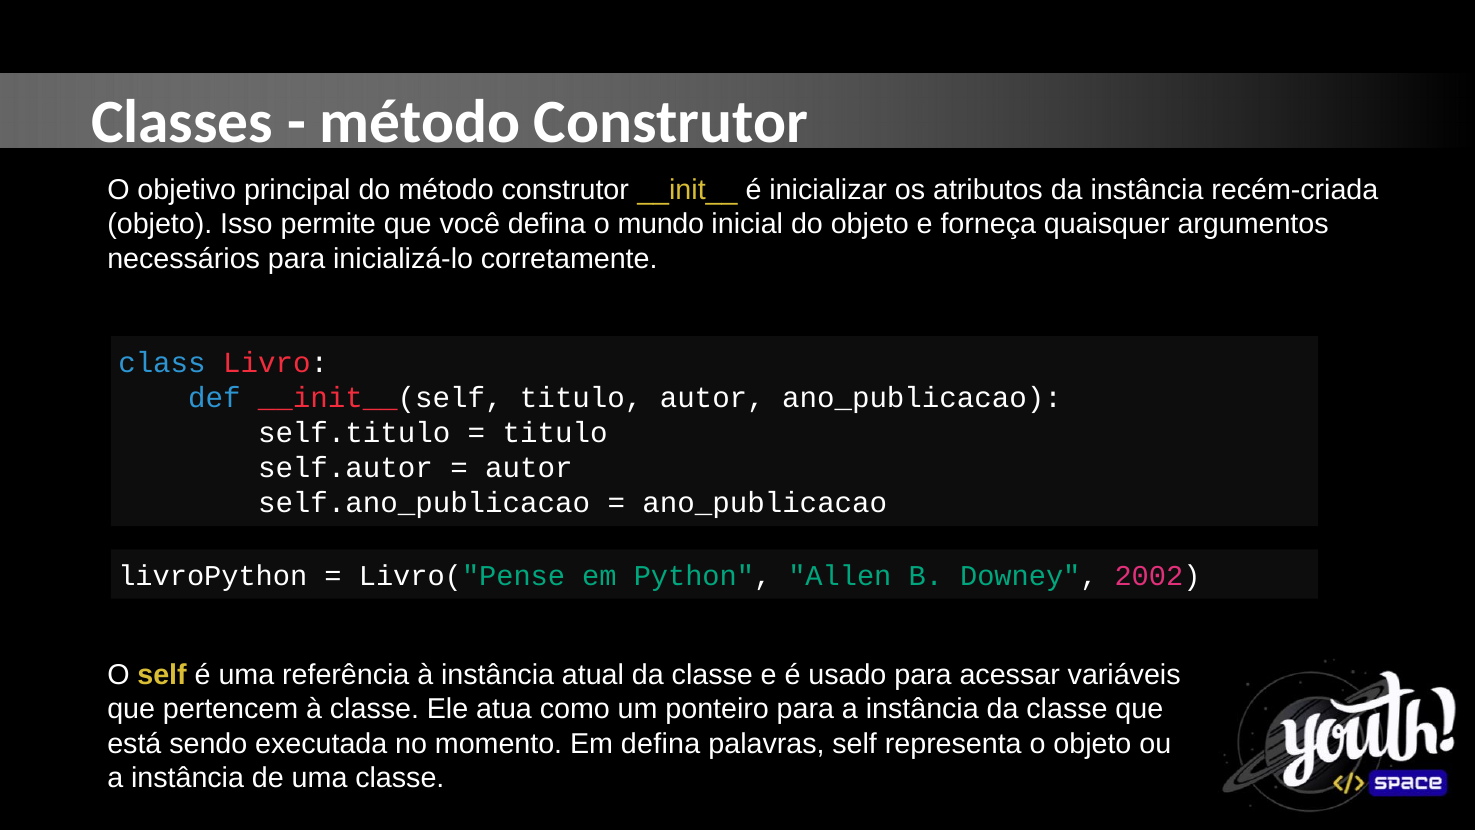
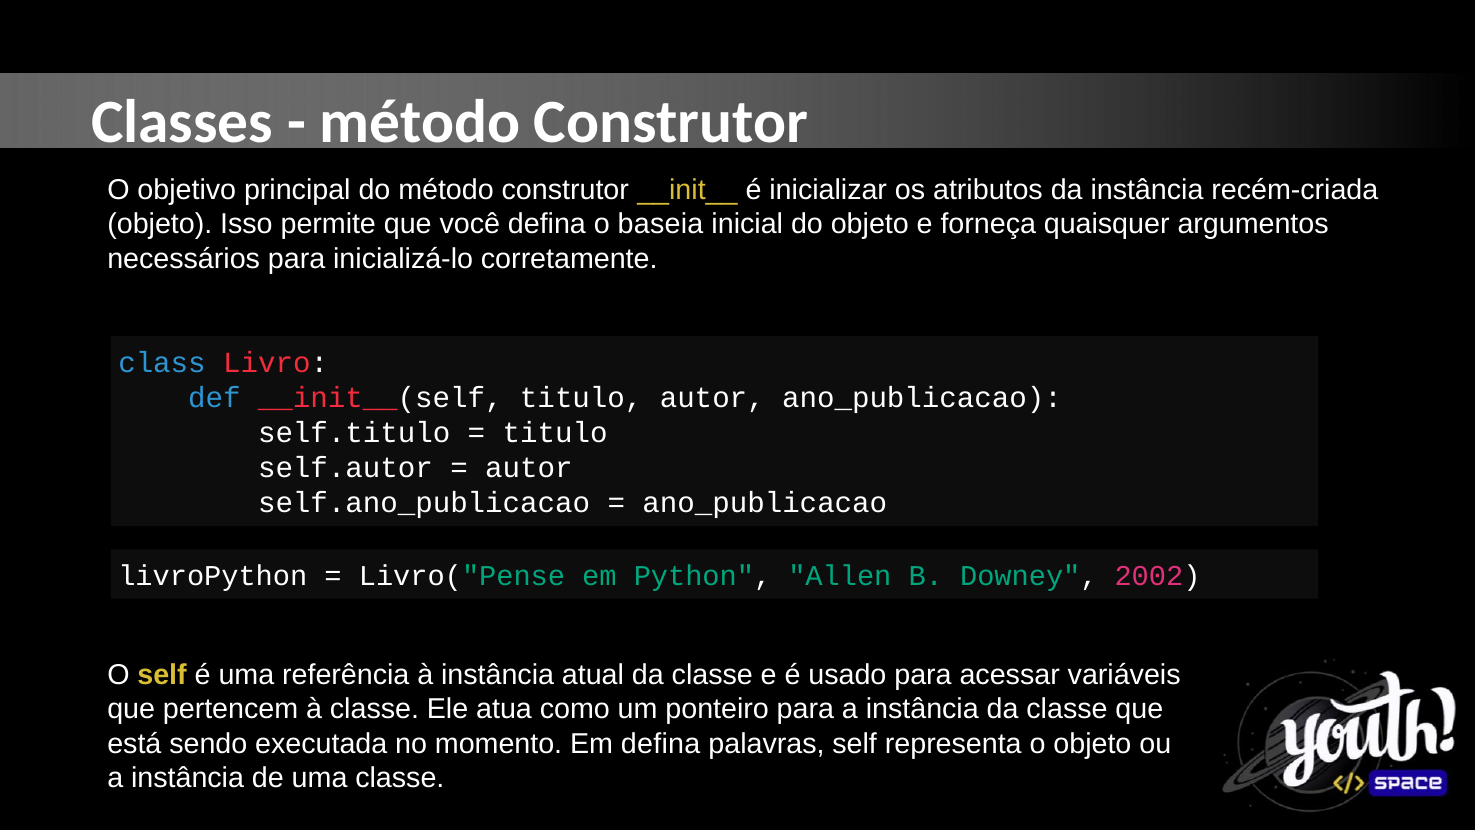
mundo: mundo -> baseia (661, 224)
